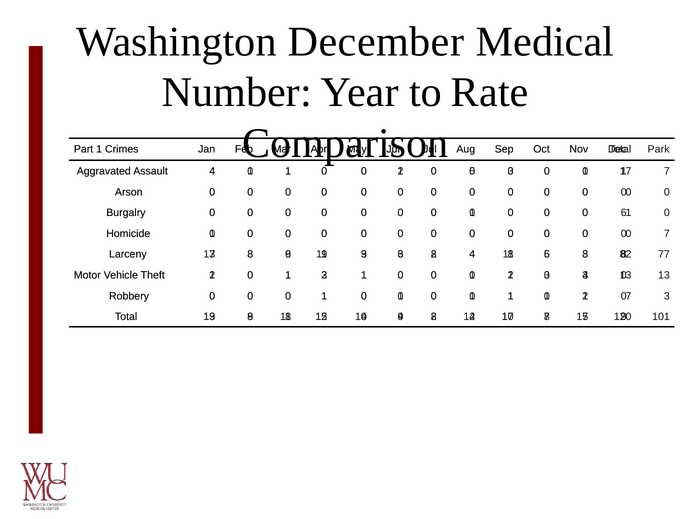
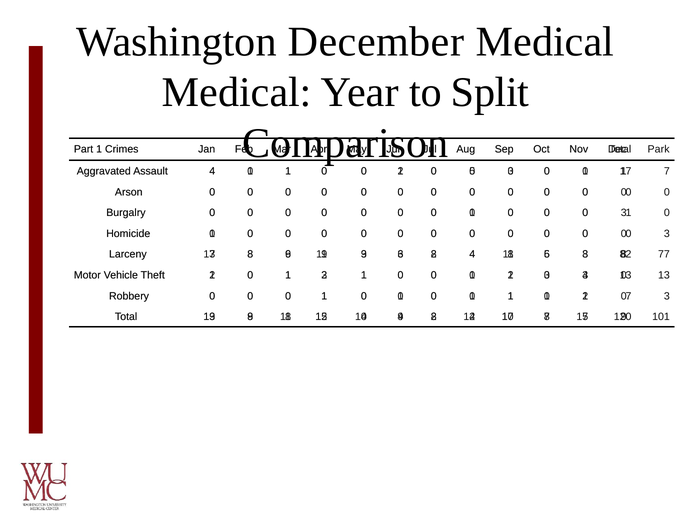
Number: Number -> Medical (237, 92)
Rate: Rate -> Split (490, 92)
6: 6 -> 3 (624, 213)
7: 7 -> 3 (667, 233)
